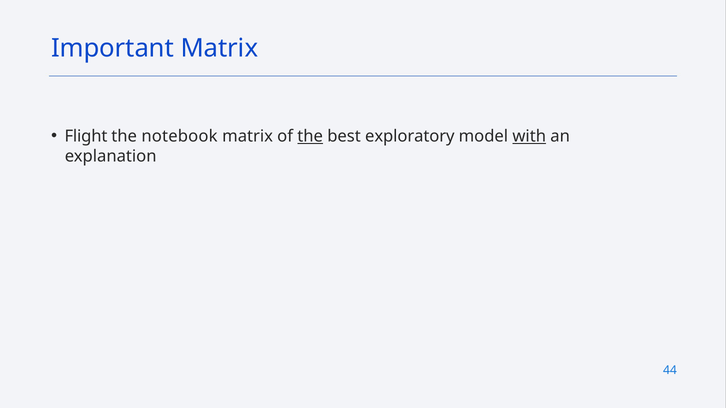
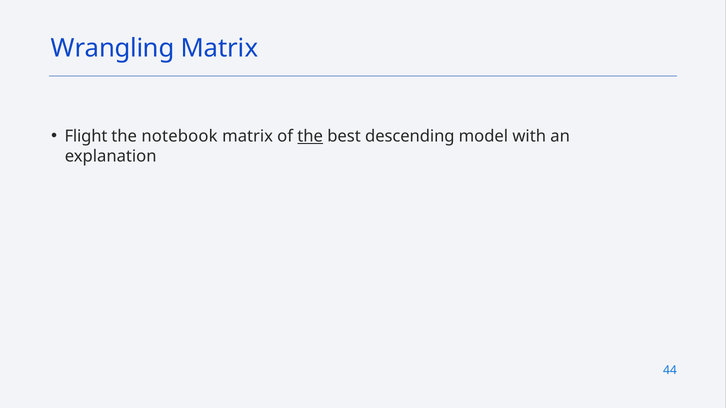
Important: Important -> Wrangling (113, 48)
exploratory: exploratory -> descending (410, 136)
with underline: present -> none (529, 136)
